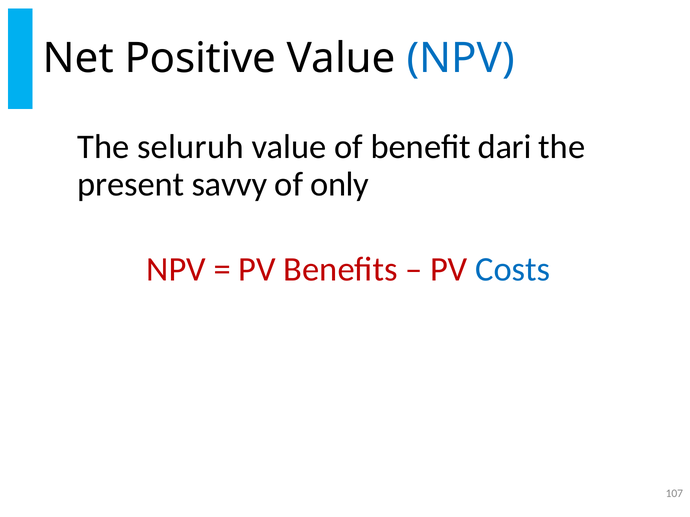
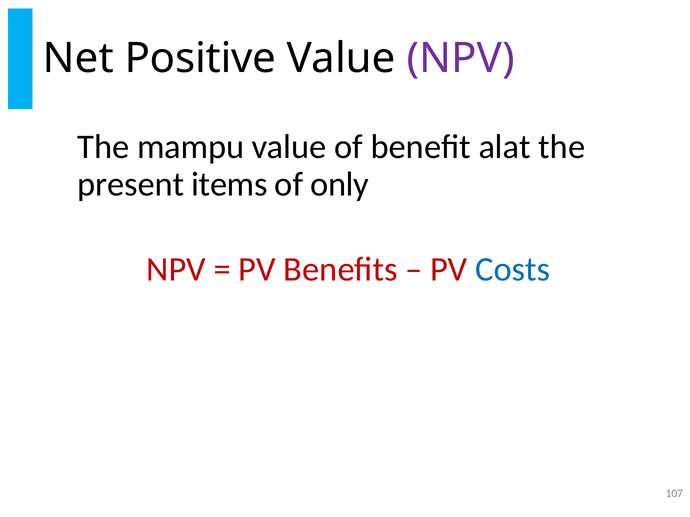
NPV colour: blue -> purple (461, 59)
seluruh: seluruh -> mampu (191, 147)
dari: dari -> alat (505, 147)
savvy: savvy -> items (229, 184)
